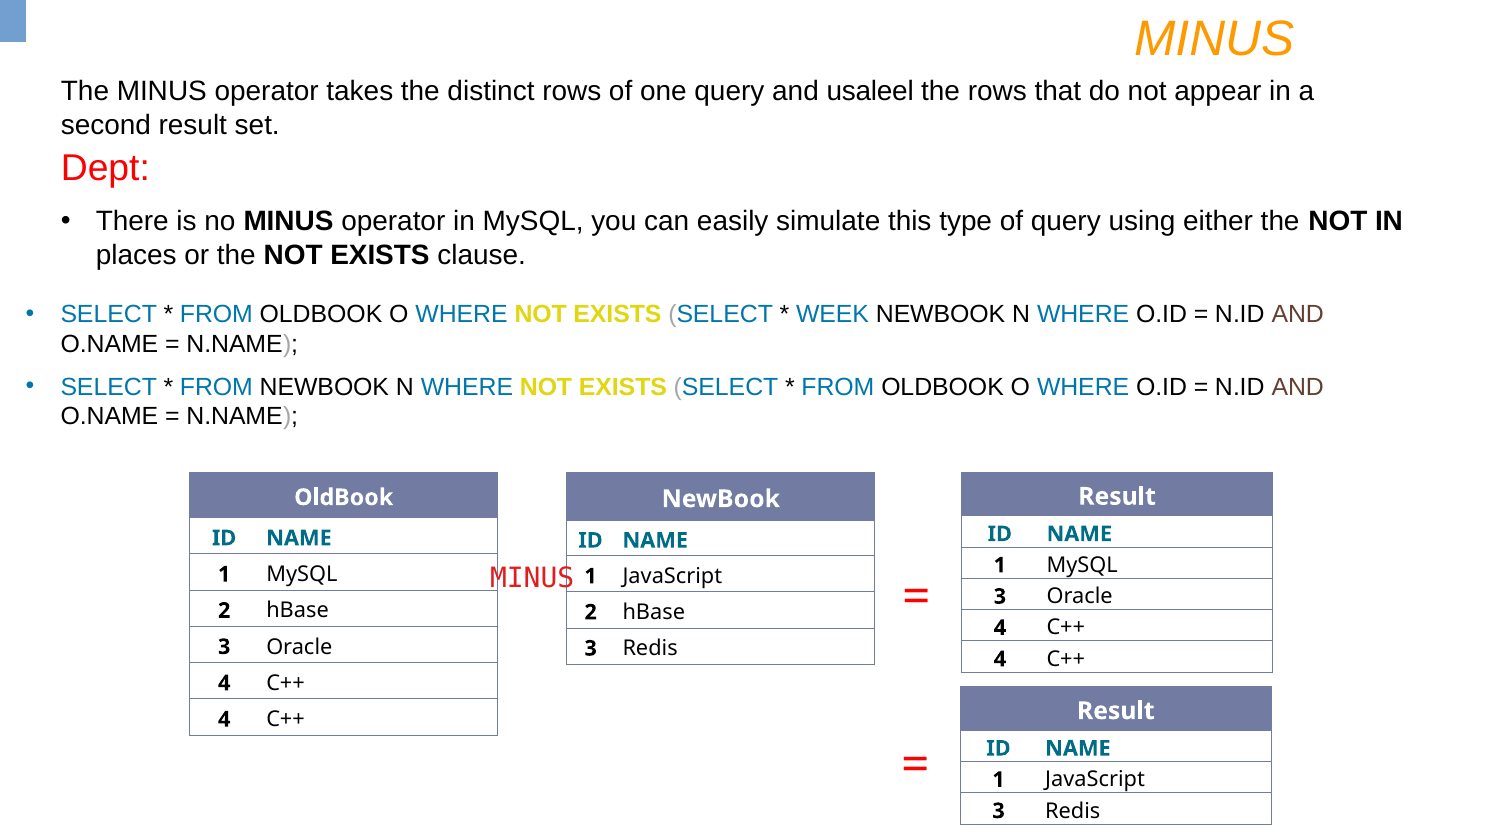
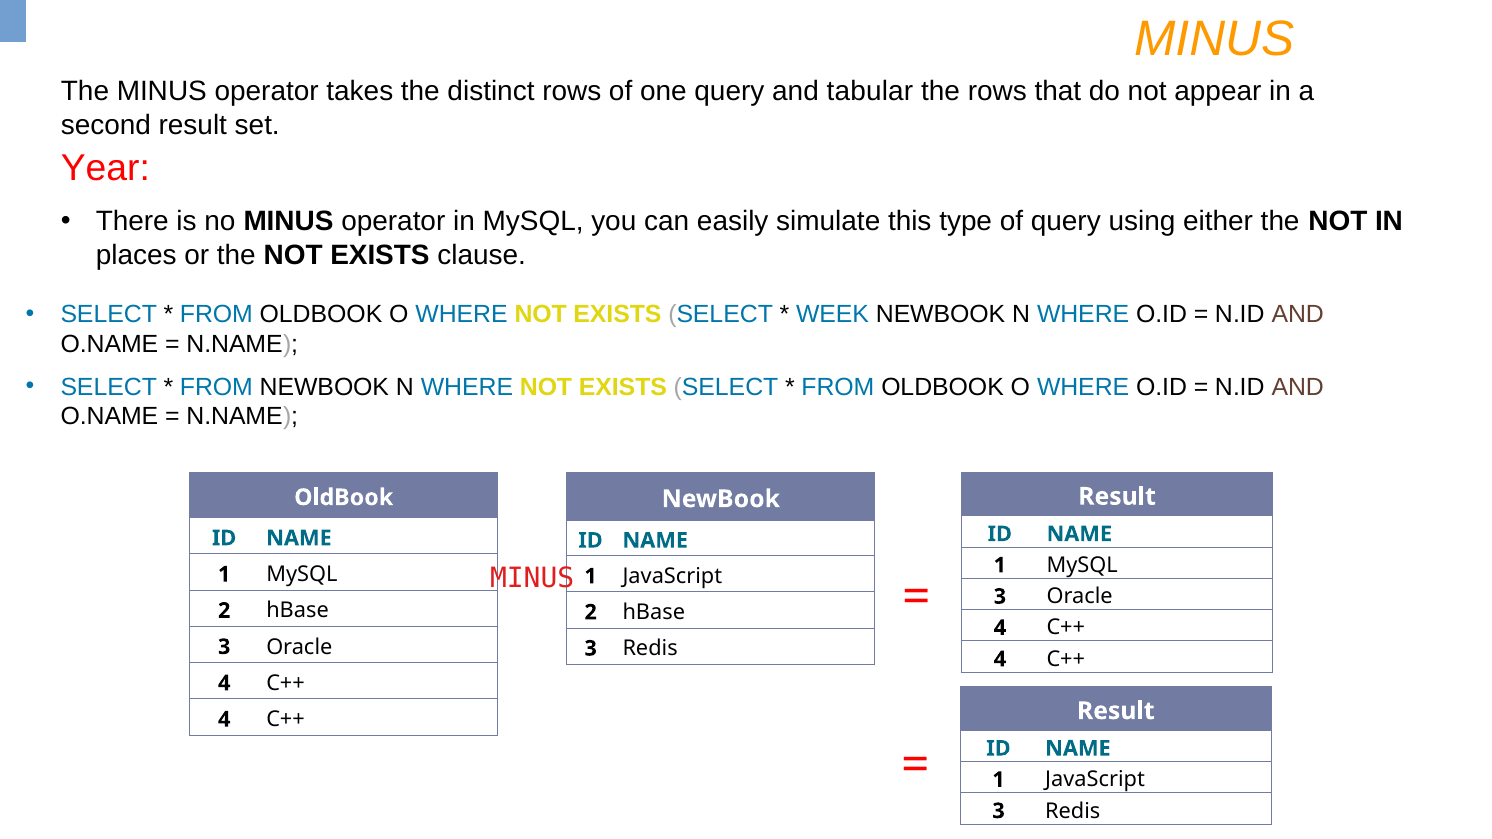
usaleel: usaleel -> tabular (870, 91)
Dept: Dept -> Year (105, 168)
